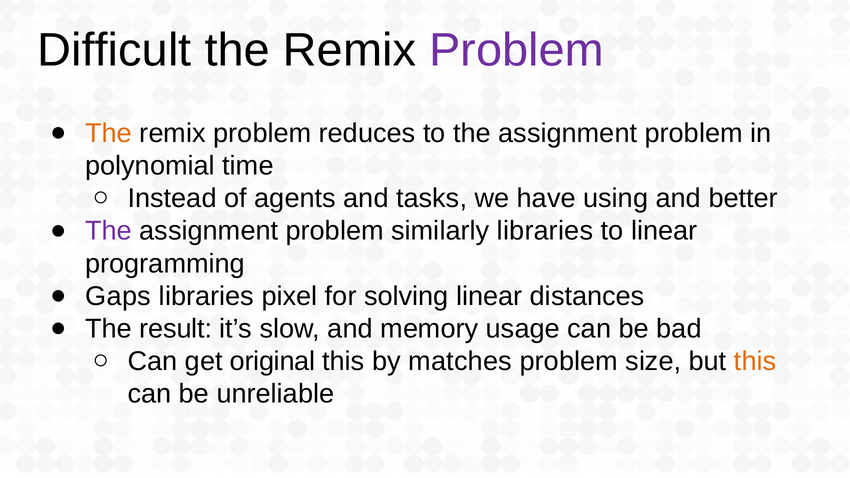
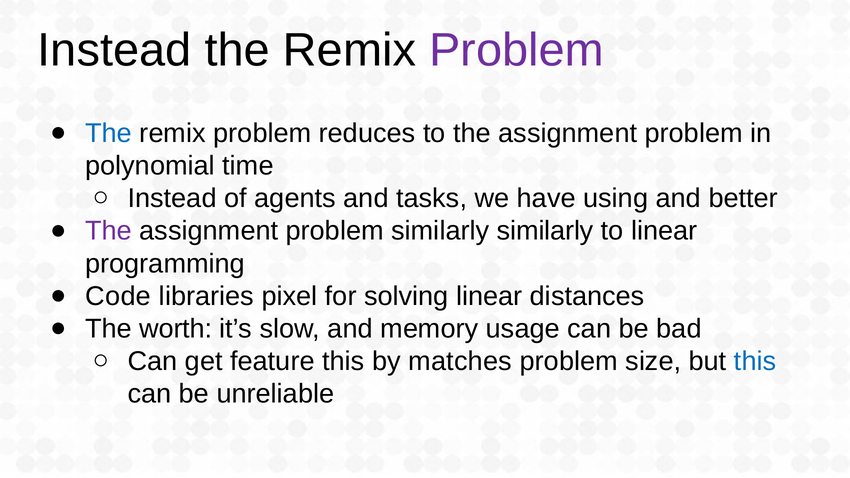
Difficult: Difficult -> Instead (114, 50)
The colour: orange -> blue (109, 133)
similarly libraries: libraries -> similarly (545, 231)
Gaps: Gaps -> Code (118, 296)
result: result -> worth (176, 329)
original: original -> feature (272, 361)
this colour: orange -> blue (755, 361)
